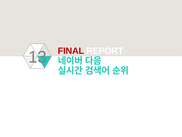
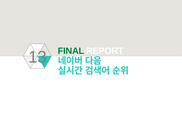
FINAL colour: red -> green (71, 51)
